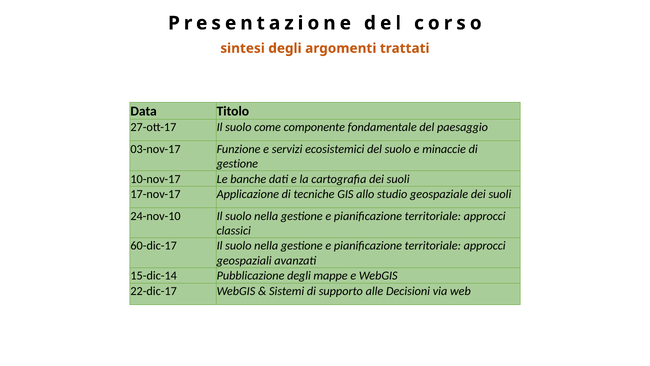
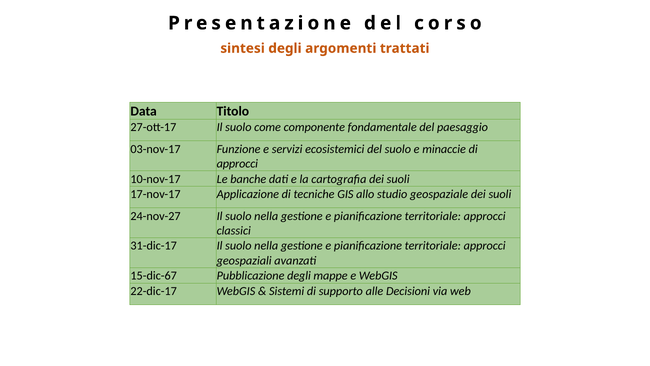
gestione: gestione -> approcci (237, 164)
24-nov-10: 24-nov-10 -> 24-nov-27 (156, 216)
60-dic-17: 60-dic-17 -> 31-dic-17 (154, 246)
15-dic-14: 15-dic-14 -> 15-dic-67 (154, 276)
